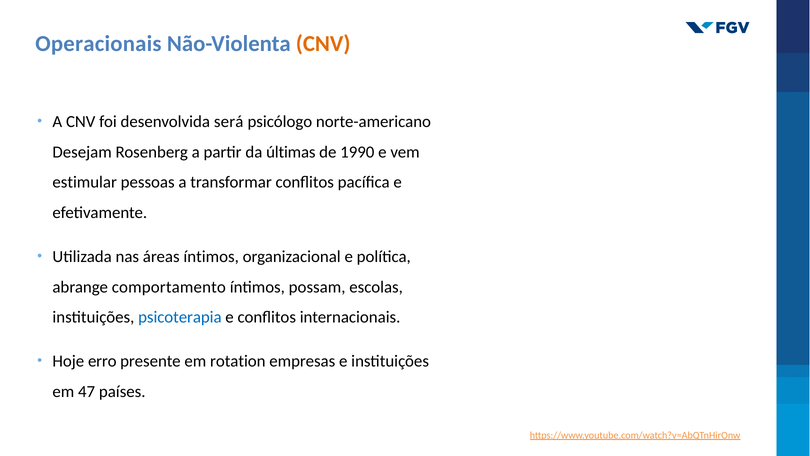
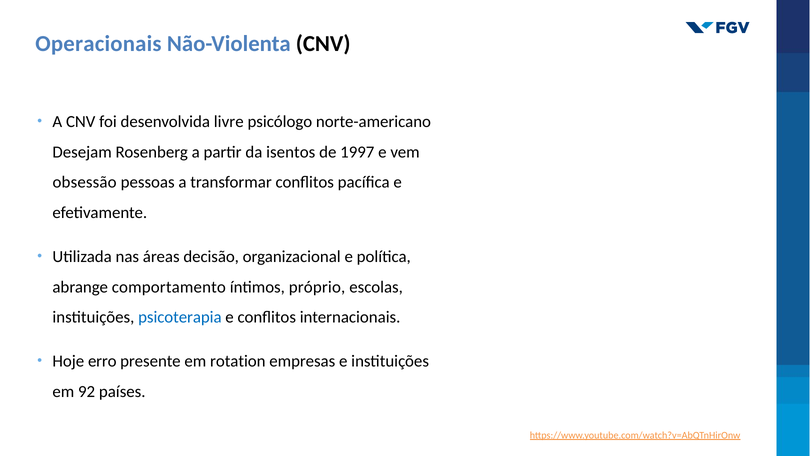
CNV colour: orange -> black (323, 44)
será: será -> livre (229, 121)
últimas: últimas -> isentos (291, 152)
1990: 1990 -> 1997 (357, 152)
estimular: estimular -> obsessão (85, 182)
áreas íntimos: íntimos -> decisão (211, 256)
possam: possam -> próprio (317, 287)
47: 47 -> 92 (87, 391)
